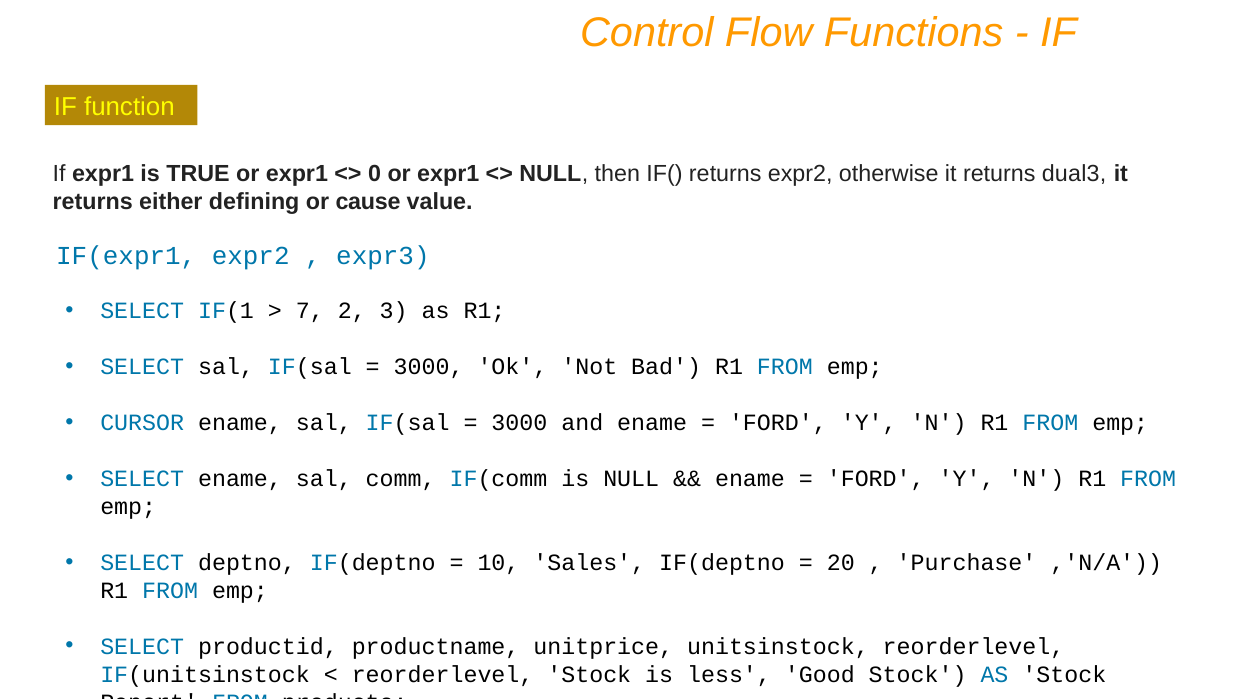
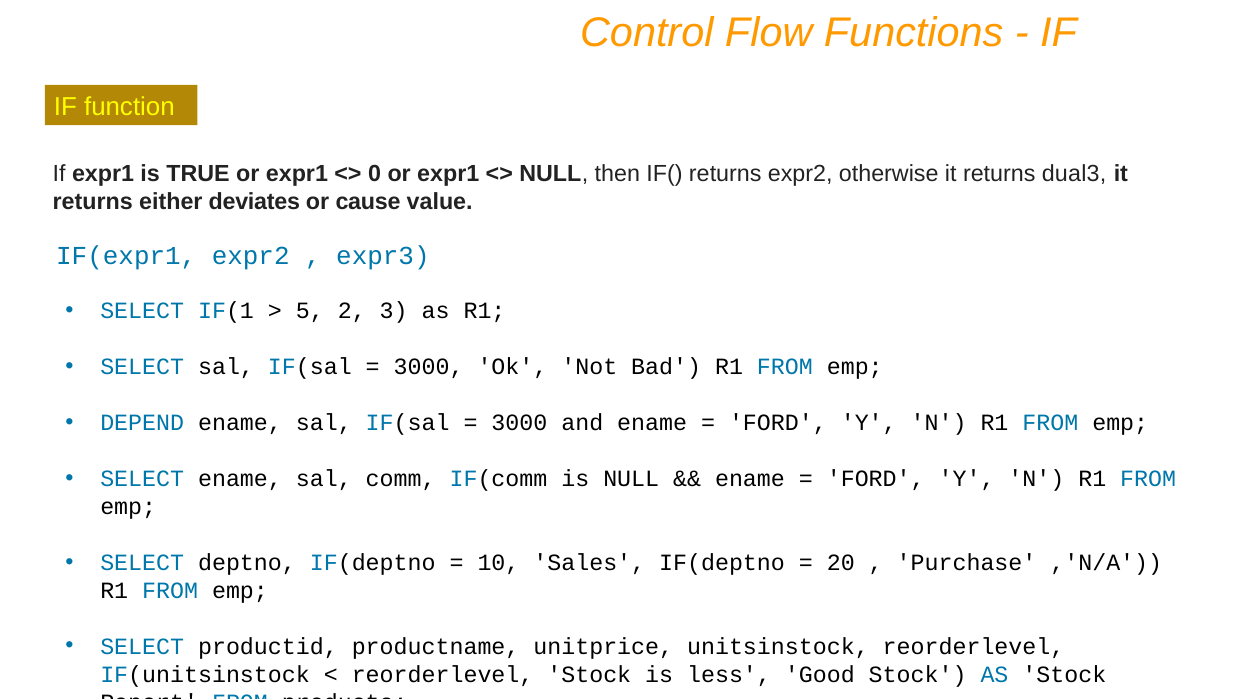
defining: defining -> deviates (254, 201)
7: 7 -> 5 (310, 311)
CURSOR: CURSOR -> DEPEND (142, 423)
